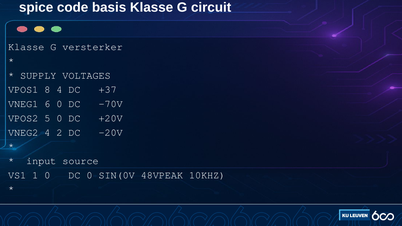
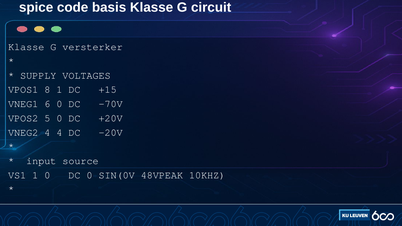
8 4: 4 -> 1 (59, 90)
+37: +37 -> +15 (108, 90)
4 2: 2 -> 4 (59, 132)
